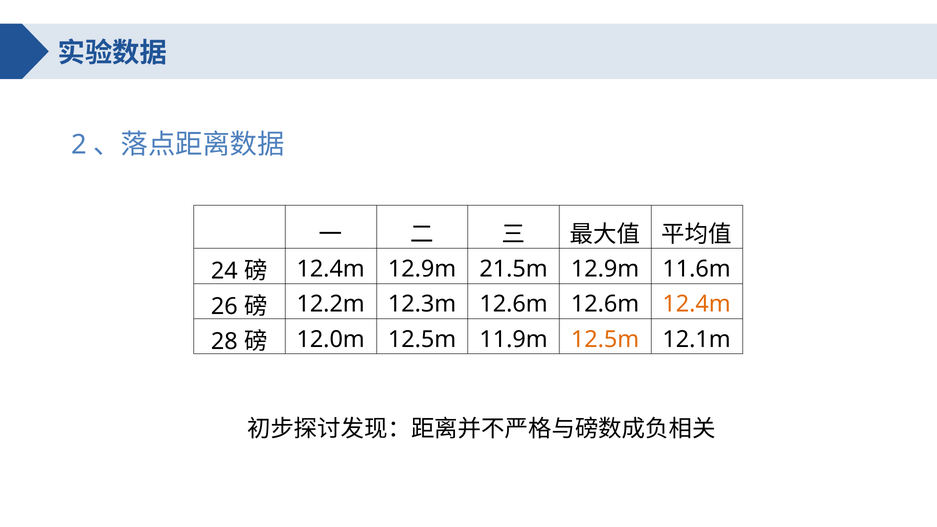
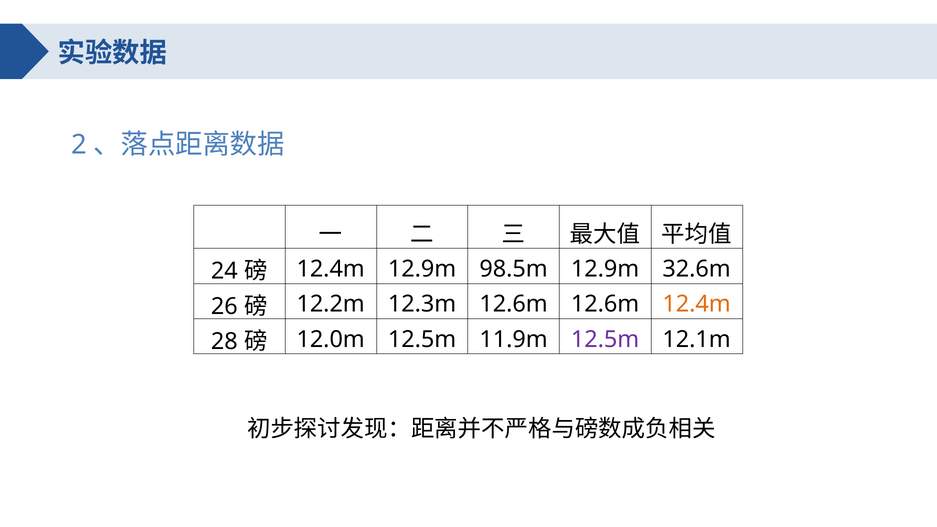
21.5m: 21.5m -> 98.5m (514, 269)
11.6m: 11.6m -> 32.6m (697, 269)
12.5m colour: orange -> purple (605, 339)
